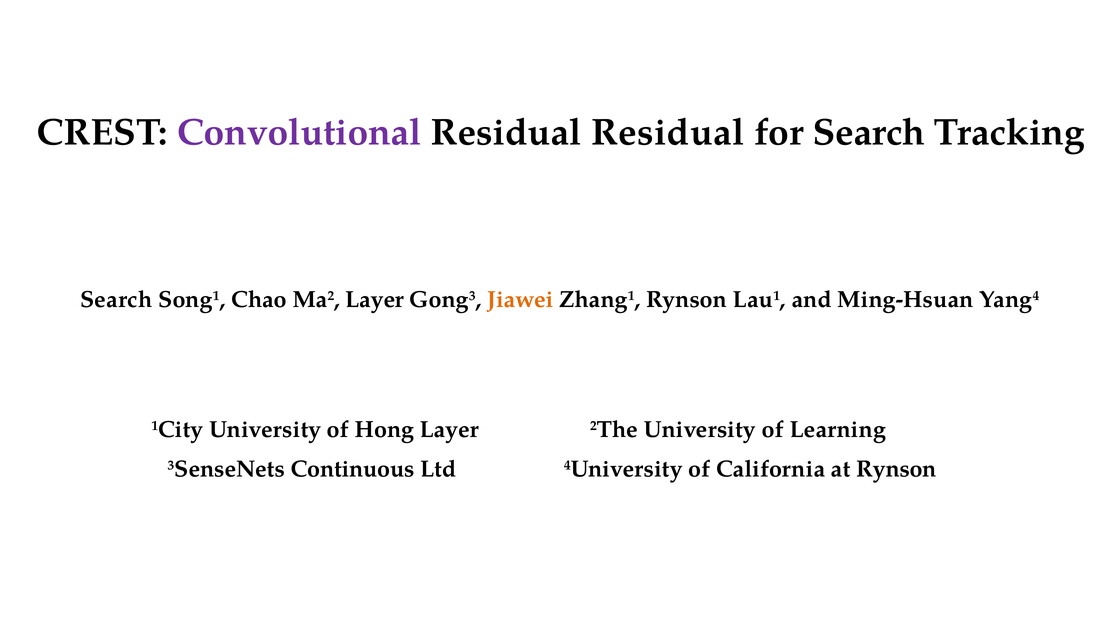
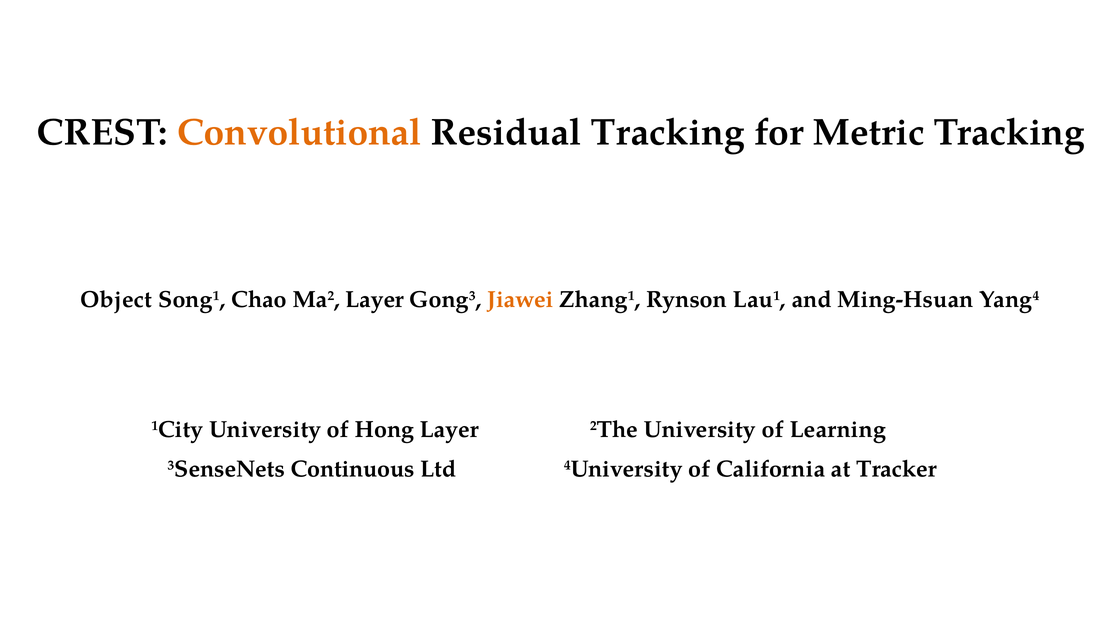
Convolutional colour: purple -> orange (299, 132)
Residual Residual: Residual -> Tracking (668, 132)
for Search: Search -> Metric (869, 132)
Search: Search -> Object (116, 300)
at Rynson: Rynson -> Tracker (896, 469)
